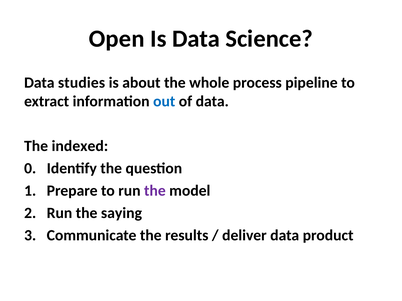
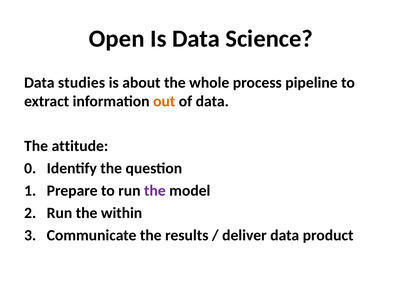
out colour: blue -> orange (164, 102)
indexed: indexed -> attitude (80, 146)
saying: saying -> within (122, 213)
